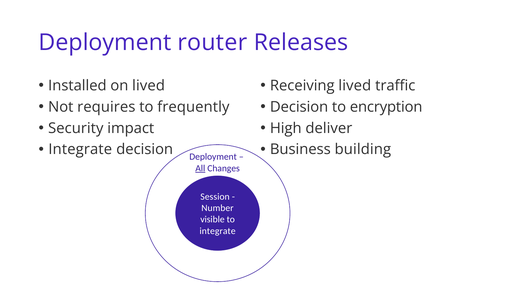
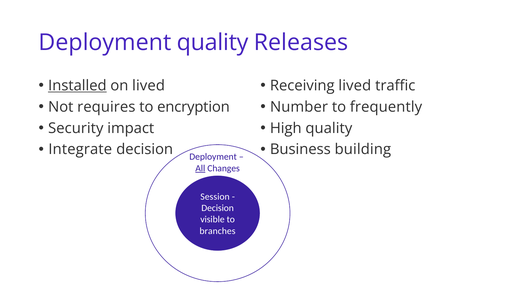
Deployment router: router -> quality (213, 43)
Installed underline: none -> present (77, 86)
frequently: frequently -> encryption (193, 107)
Decision: Decision -> Number (299, 107)
encryption: encryption -> frequently (386, 107)
High deliver: deliver -> quality (329, 128)
Number: Number -> Decision (218, 208)
integrate: integrate -> branches (218, 231)
